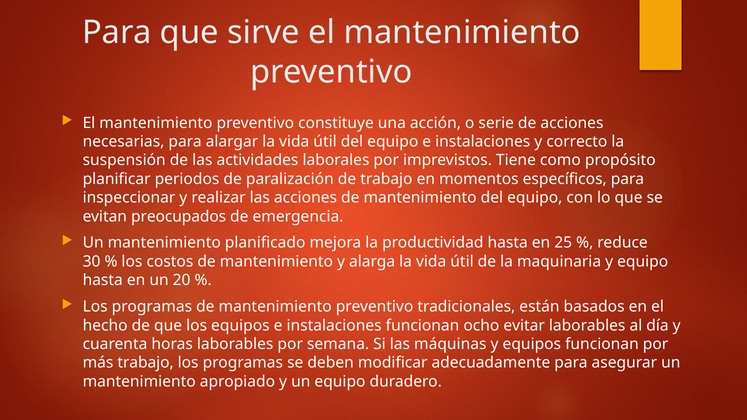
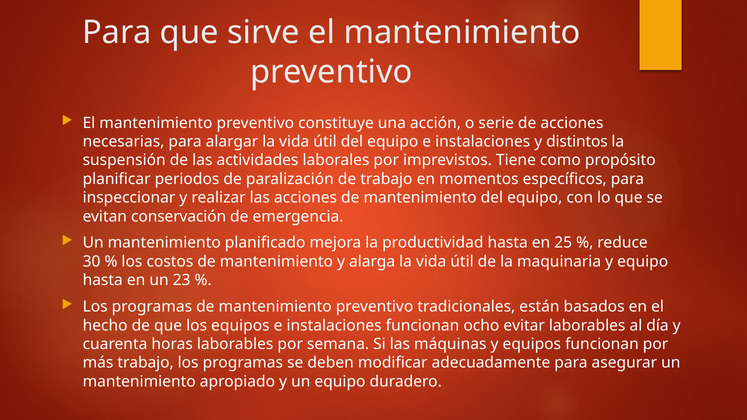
correcto: correcto -> distintos (577, 142)
preocupados: preocupados -> conservación (179, 216)
20: 20 -> 23 (182, 280)
